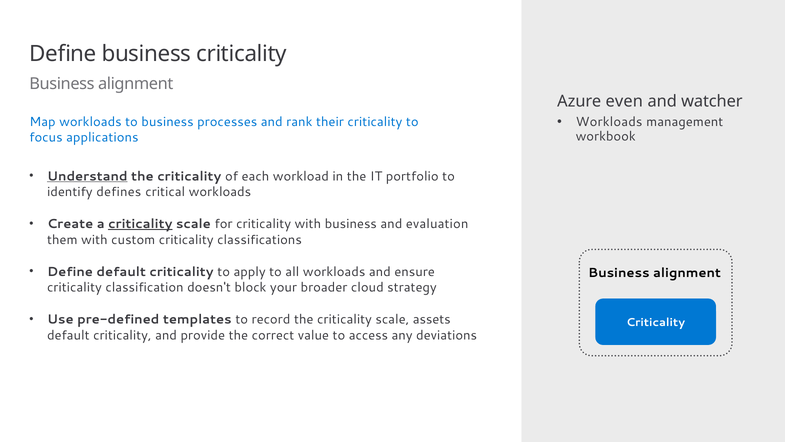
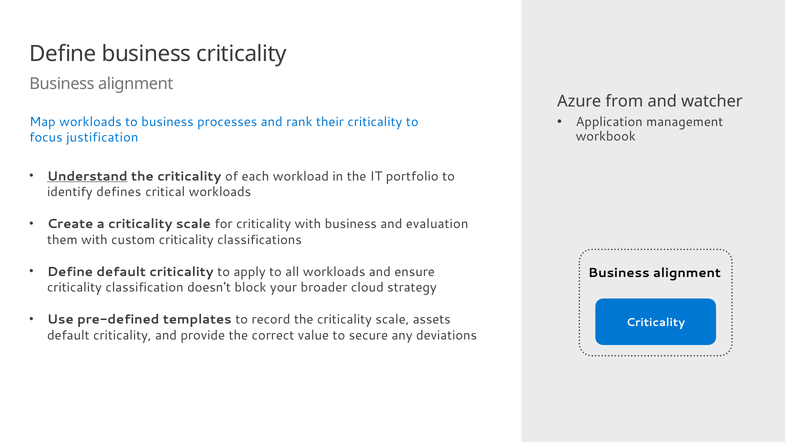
even: even -> from (624, 101)
Workloads: Workloads -> Application (609, 122)
applications: applications -> justification (102, 137)
criticality underline: present -> none (140, 224)
access: access -> secure (368, 335)
